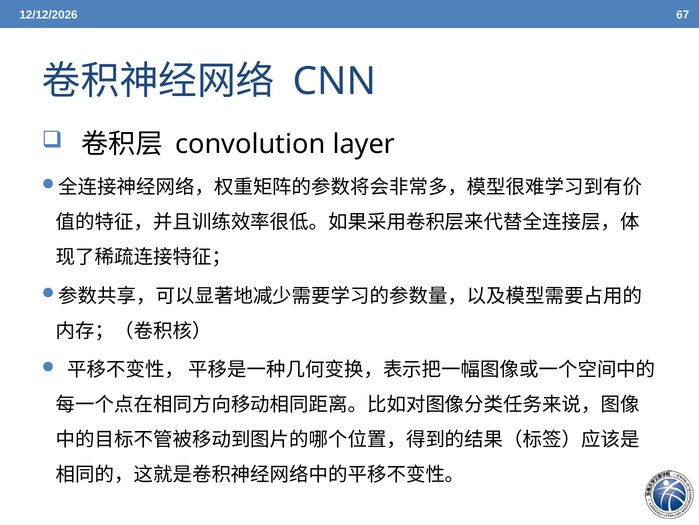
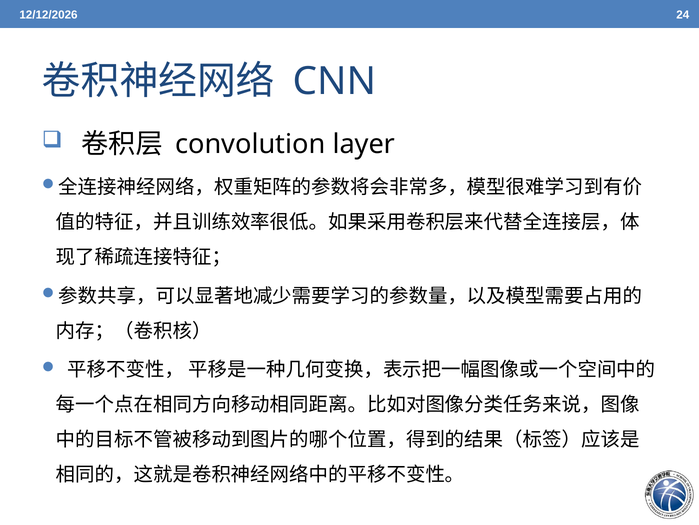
67: 67 -> 24 (683, 15)
